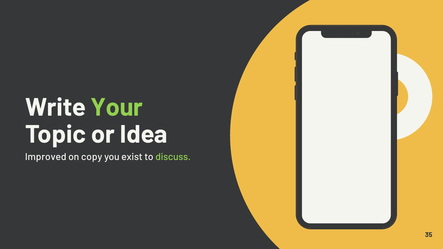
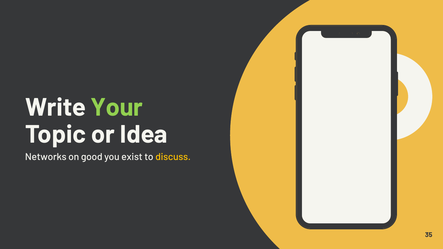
Improved: Improved -> Networks (46, 157)
copy: copy -> good (92, 157)
discuss colour: light green -> yellow (173, 157)
